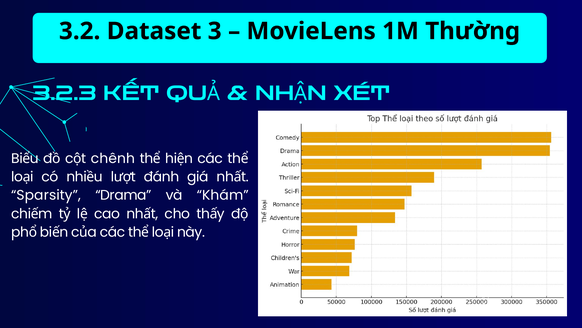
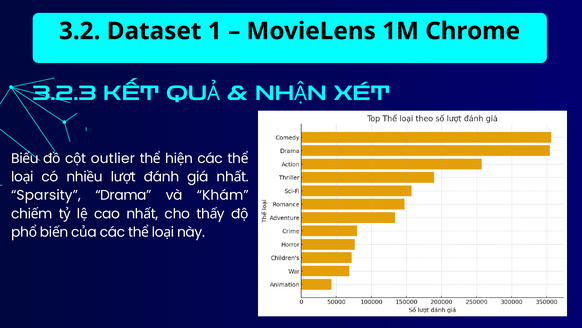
3: 3 -> 1 (215, 31)
Thường: Thường -> Chrome (473, 31)
chênh: chênh -> outlier (113, 158)
